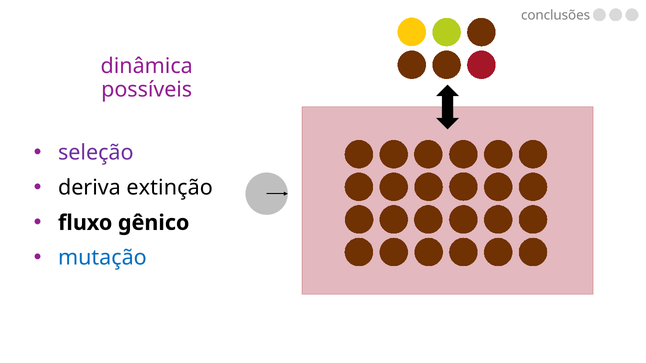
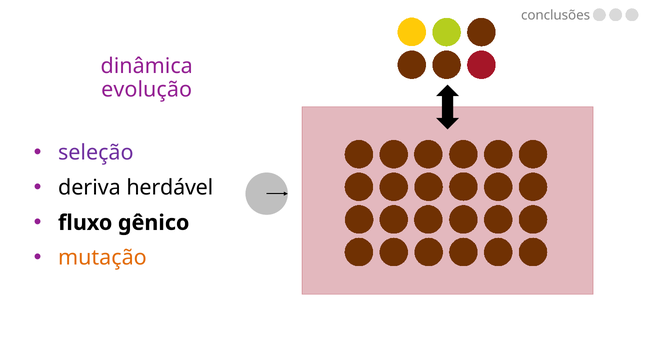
possíveis: possíveis -> evolução (147, 90)
extinção: extinção -> herdável (170, 188)
mutação colour: blue -> orange (102, 258)
